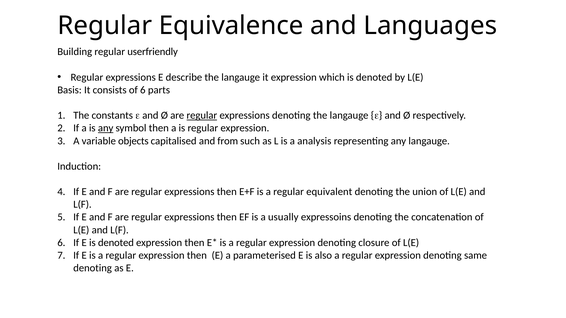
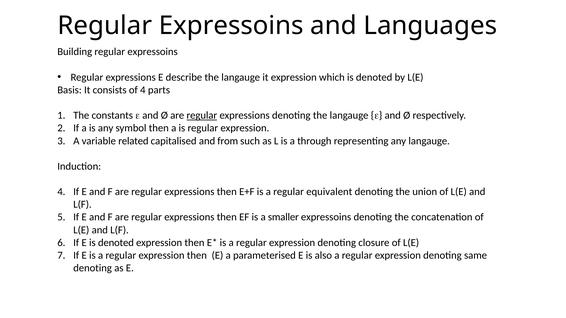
Equivalence: Equivalence -> Expressoins (231, 26)
Building regular userfriendly: userfriendly -> expressoins (153, 52)
of 6: 6 -> 4 (143, 90)
any underline: present -> none (106, 128)
objects: objects -> related (133, 141)
analysis: analysis -> through (314, 141)
usually: usually -> smaller (283, 217)
